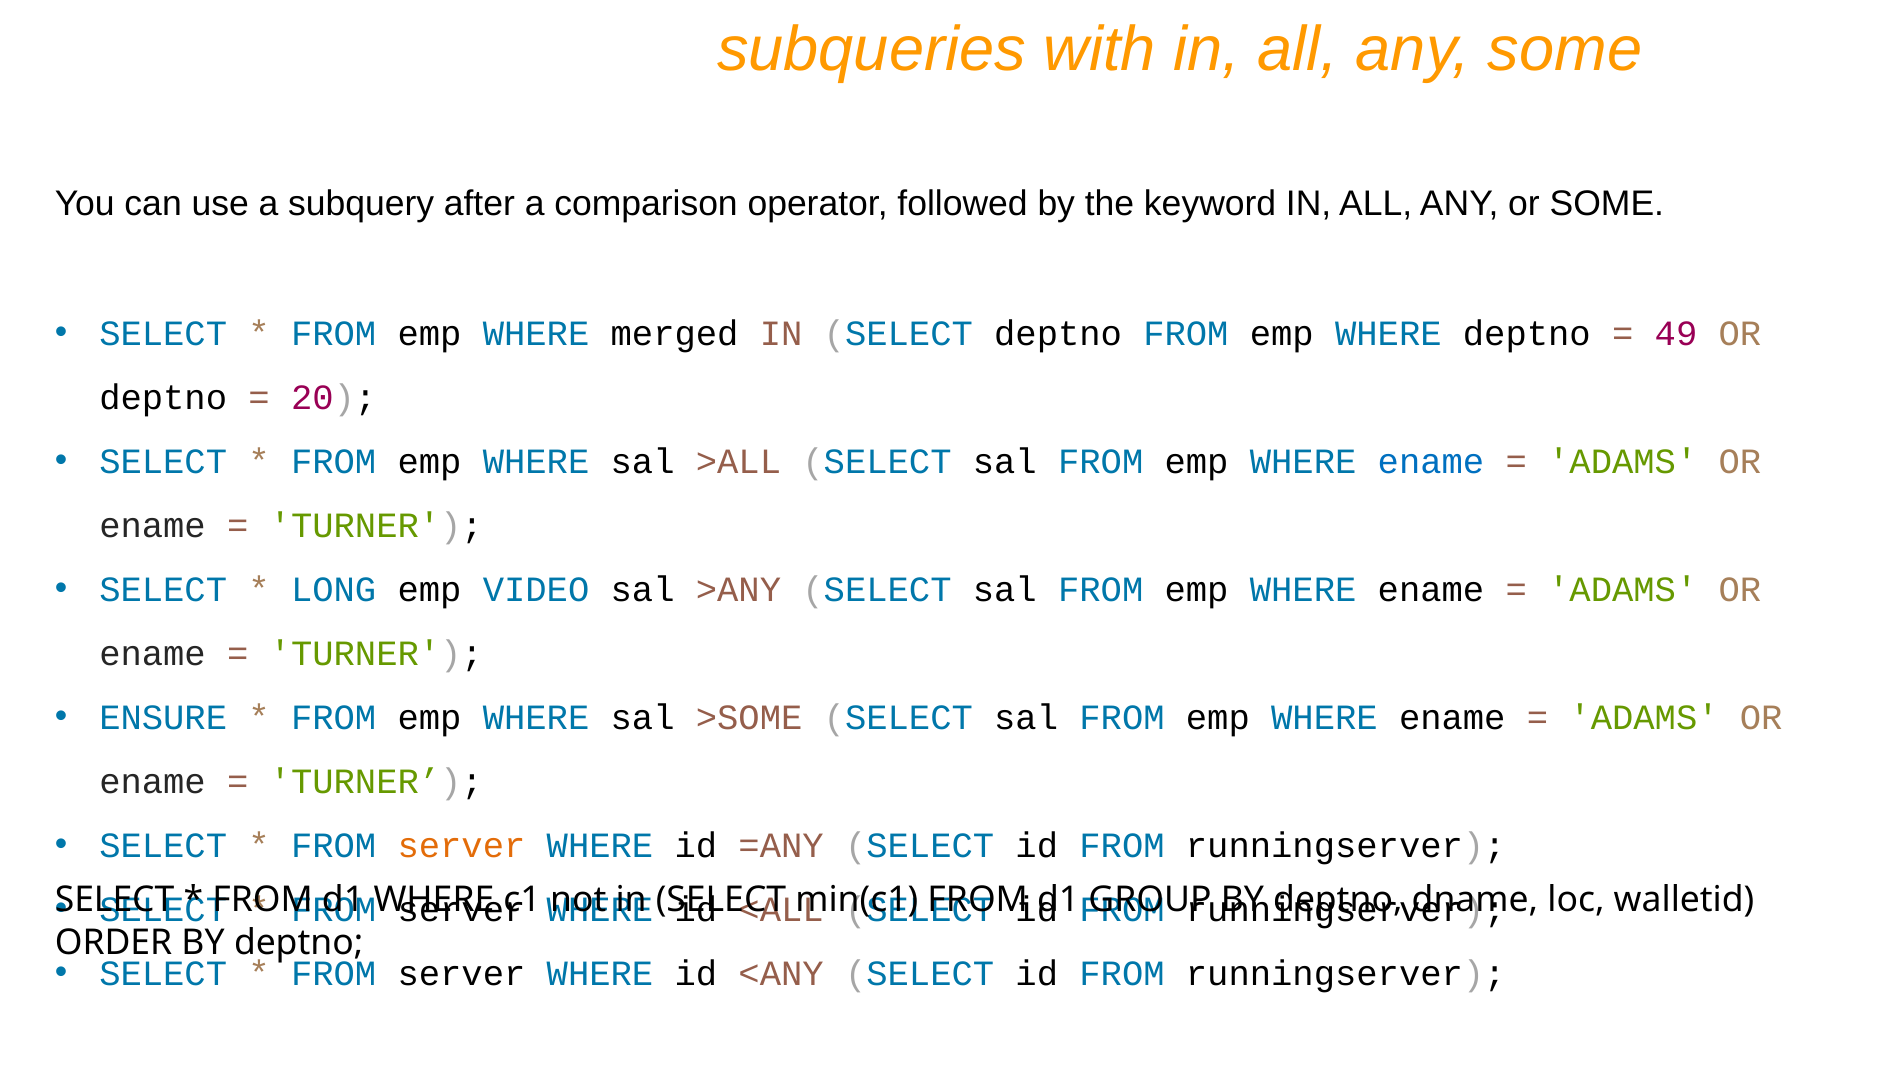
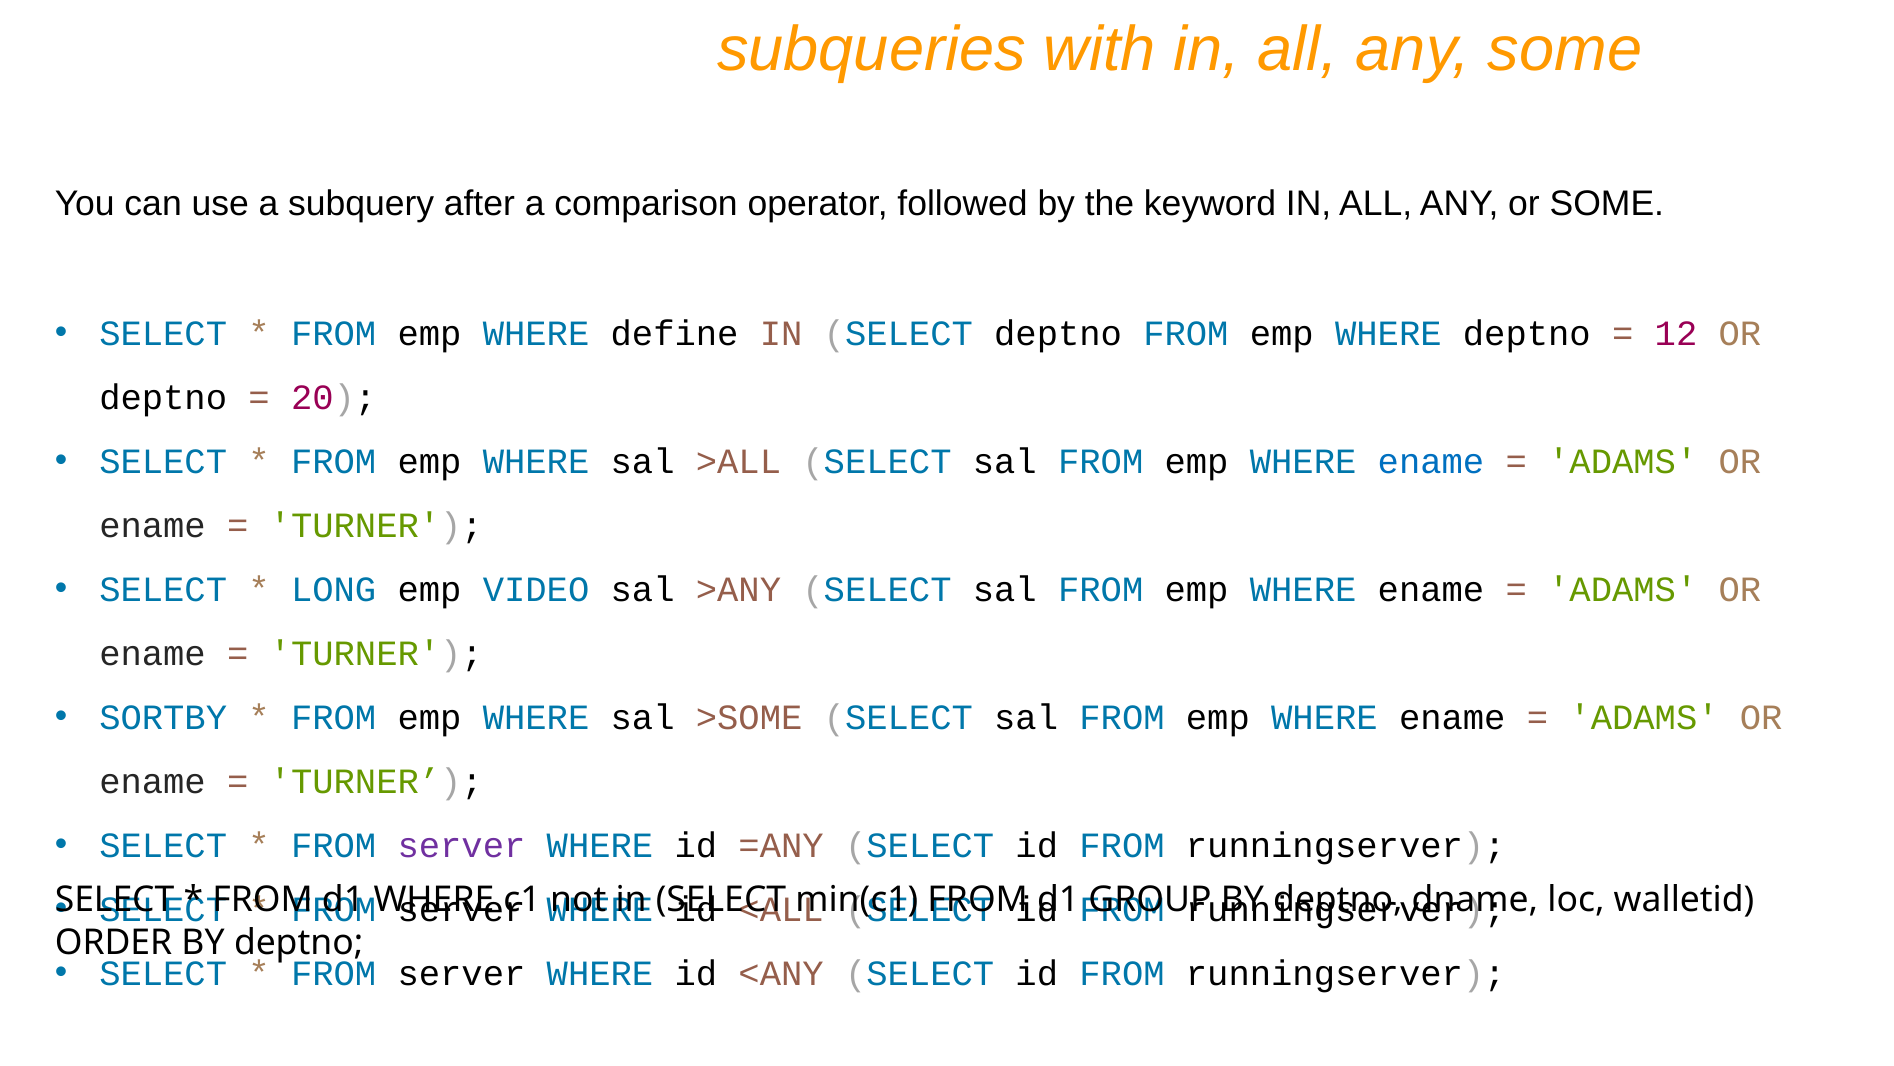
merged: merged -> define (675, 334)
49: 49 -> 12 (1676, 334)
ENSURE: ENSURE -> SORTBY (163, 717)
server colour: orange -> purple (461, 845)
